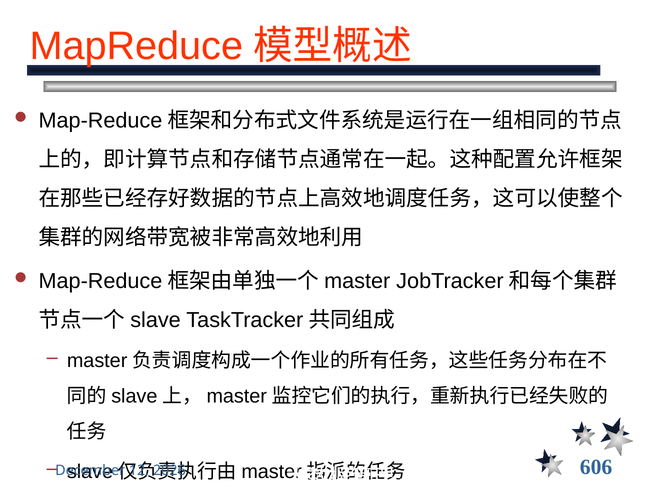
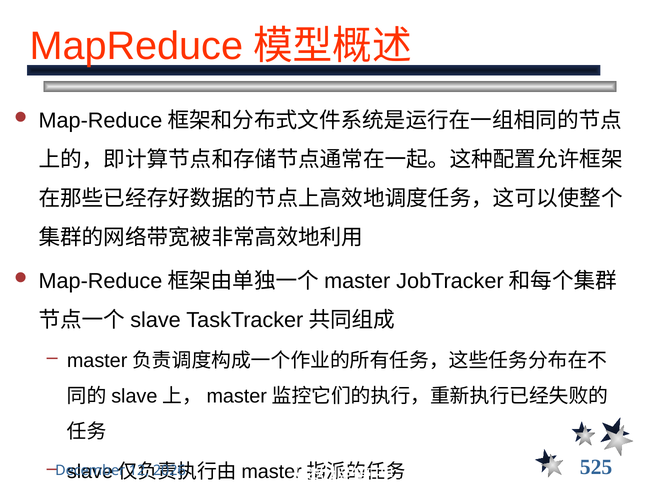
606: 606 -> 525 (596, 467)
